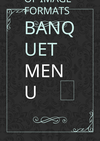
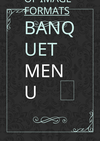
FORMATS underline: none -> present (47, 11)
